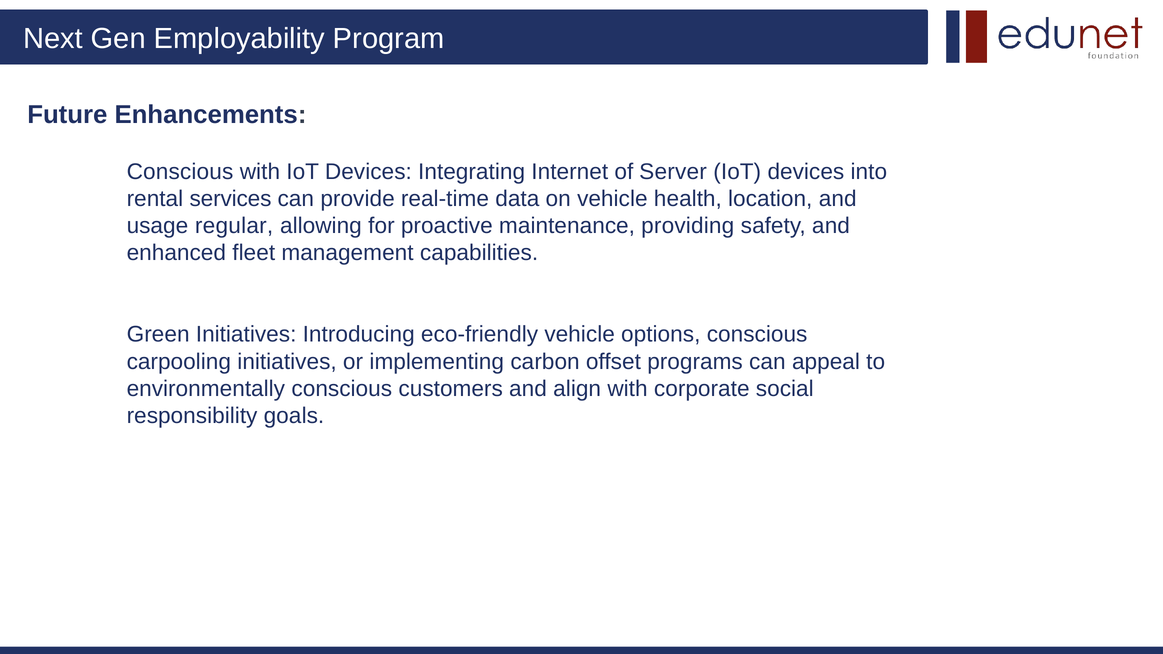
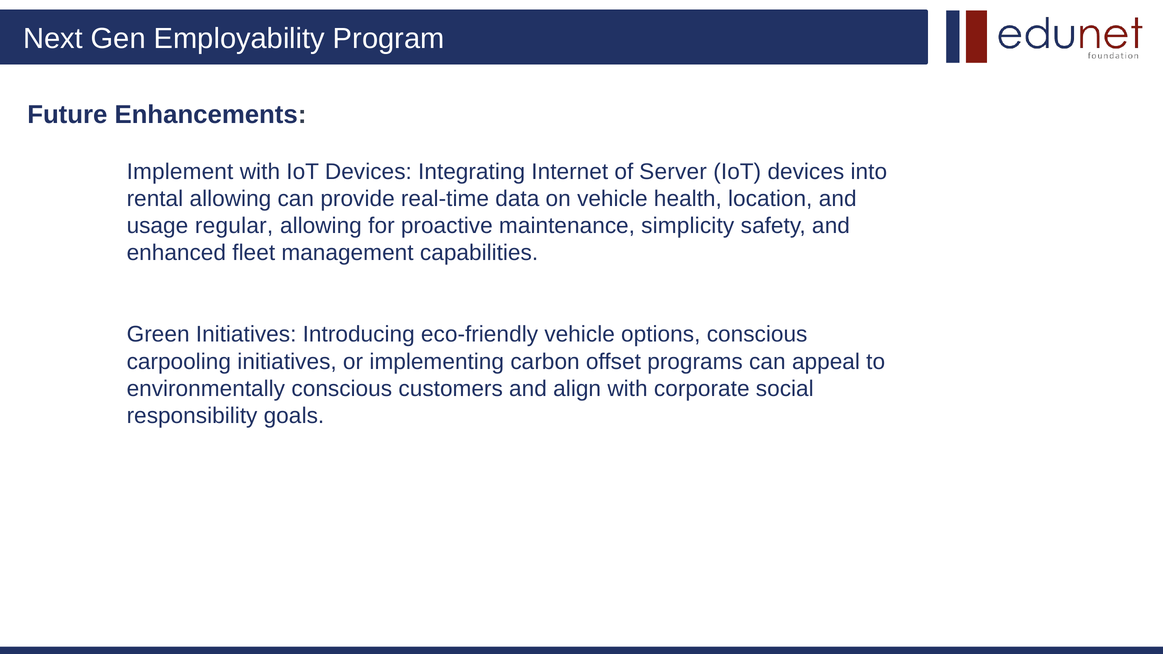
Conscious: Conscious -> Implement (180, 172)
rental services: services -> allowing (230, 199)
providing: providing -> simplicity (688, 226)
